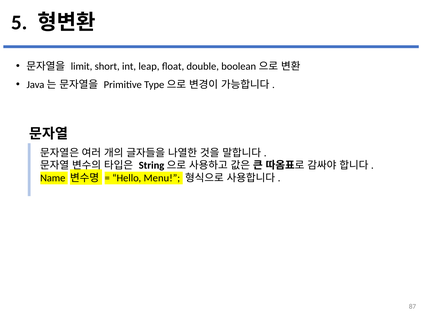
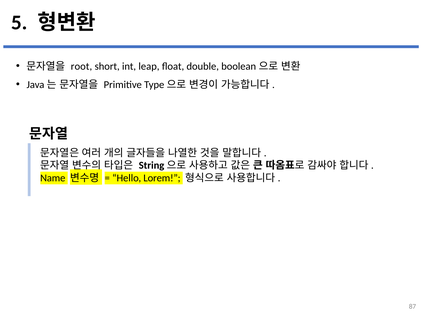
limit: limit -> root (81, 66)
Menu: Menu -> Lorem (162, 179)
